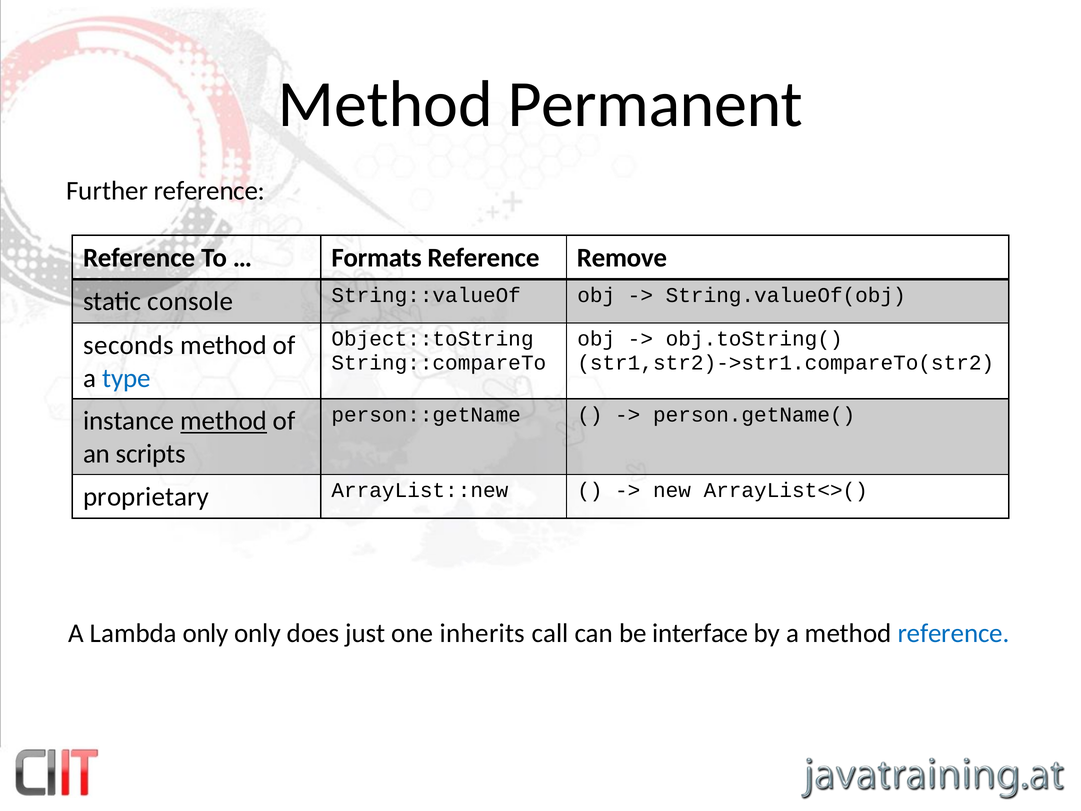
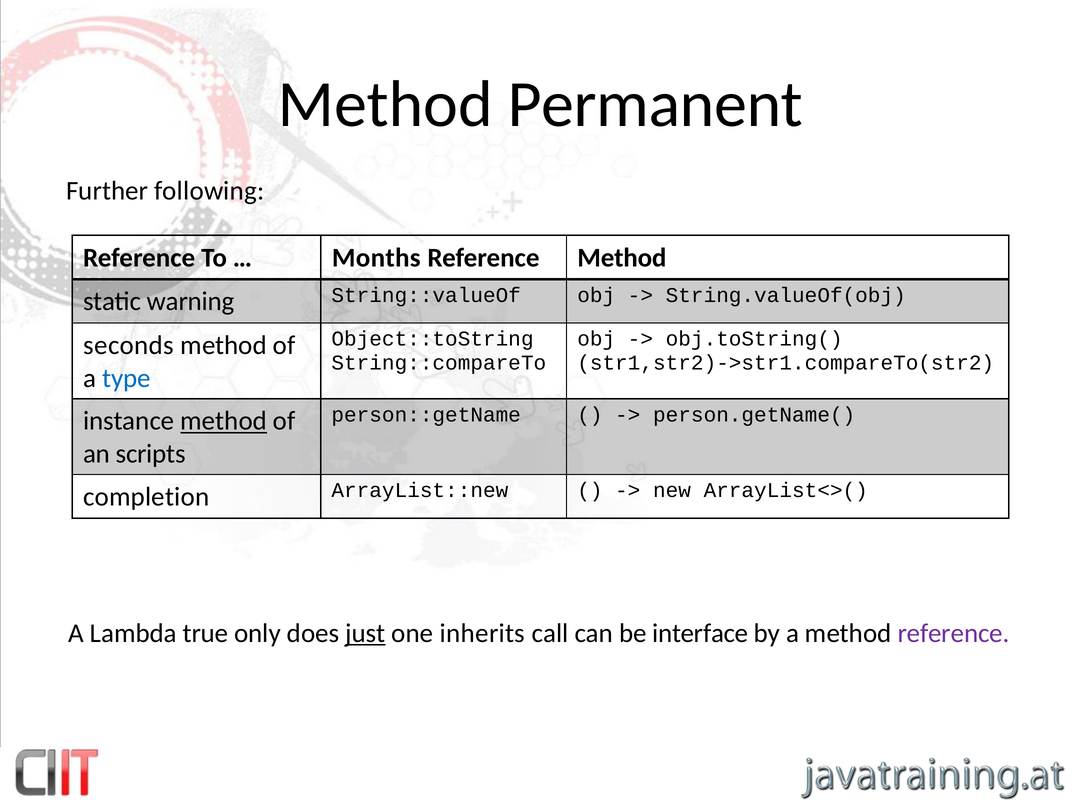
Further reference: reference -> following (209, 191)
Formats: Formats -> Months (376, 258)
Remove: Remove -> Method (622, 258)
console: console -> warning (191, 301)
proprietary: proprietary -> completion (146, 497)
Lambda only: only -> true (206, 633)
just underline: none -> present (365, 633)
reference colour: blue -> purple (953, 633)
